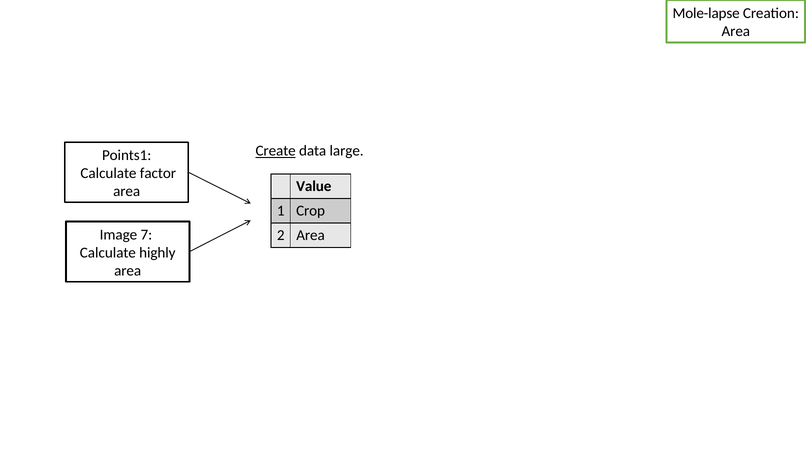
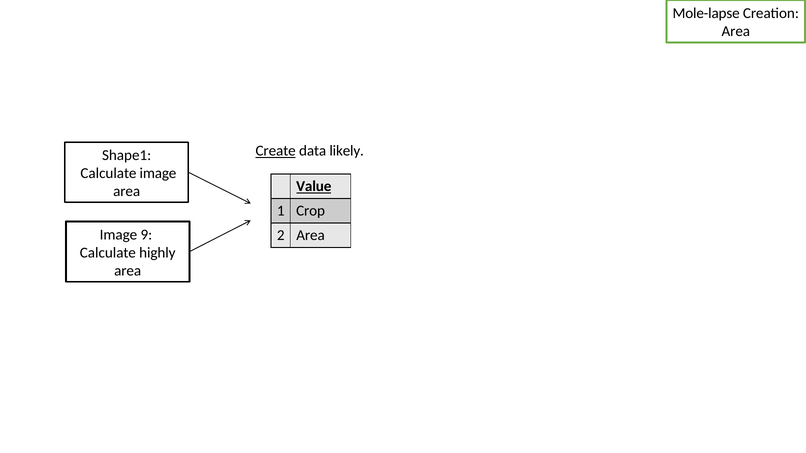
large: large -> likely (347, 151)
Points1: Points1 -> Shape1 (127, 155)
Calculate factor: factor -> image (158, 173)
Value underline: none -> present (314, 186)
7: 7 -> 9 (146, 235)
